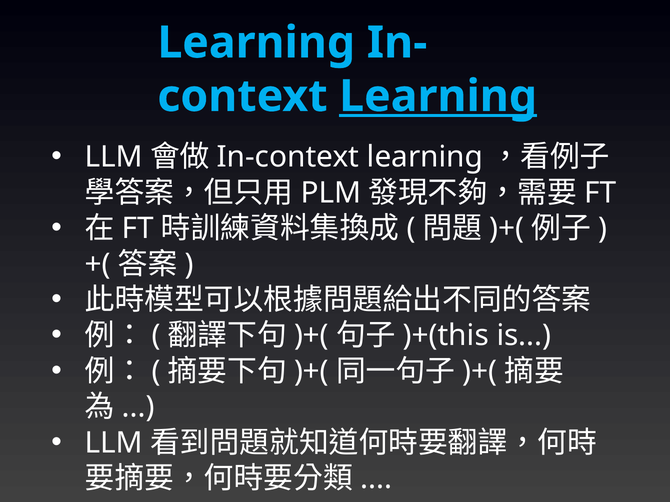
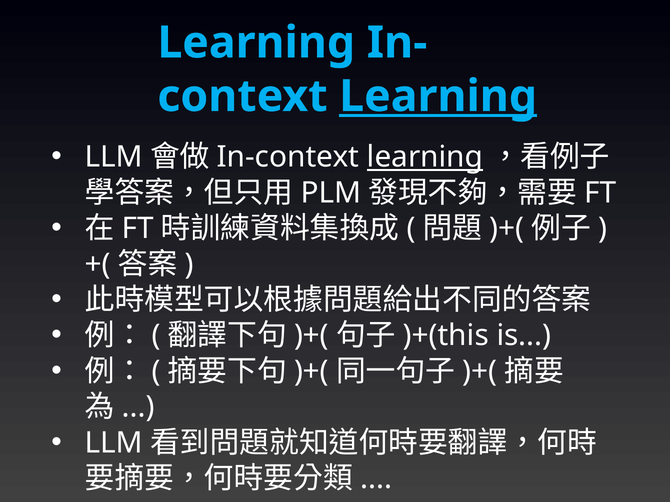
learning underline: none -> present (425, 157)
